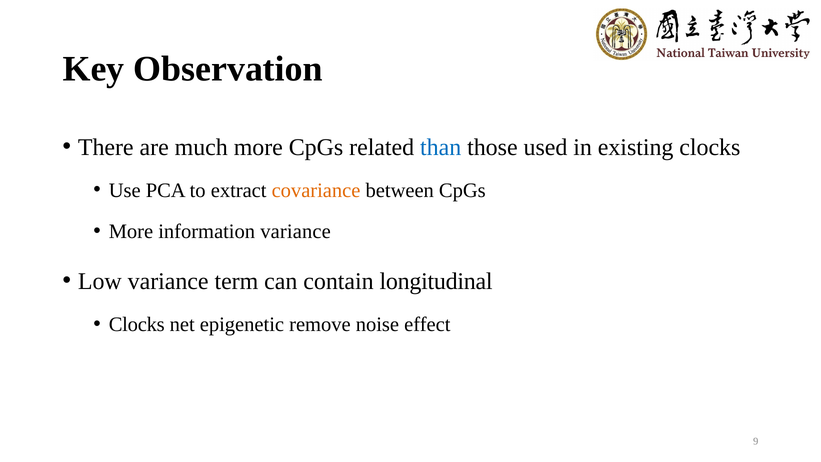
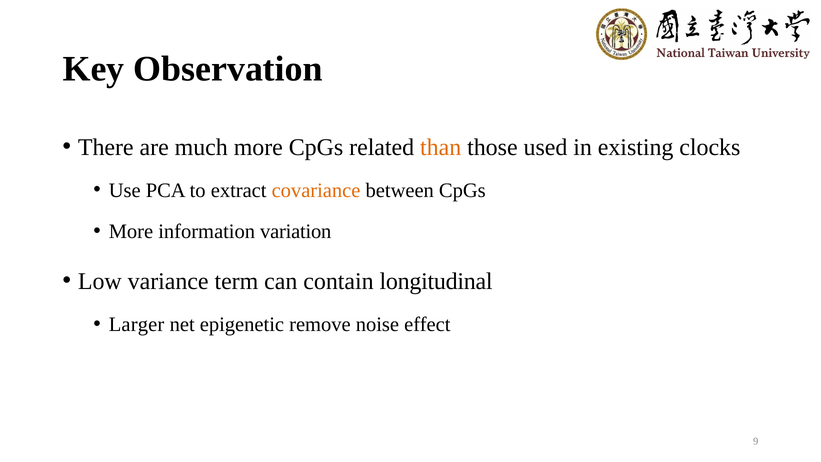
than colour: blue -> orange (441, 147)
information variance: variance -> variation (296, 231)
Clocks: Clocks -> Larger (137, 324)
